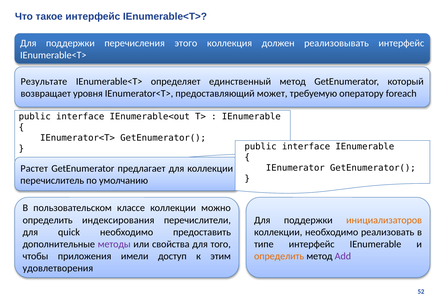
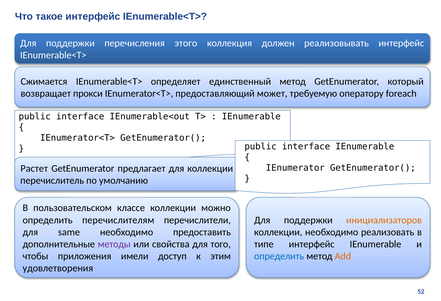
Результате: Результате -> Сжимается (44, 82)
уровня: уровня -> прокси (88, 94)
индексирования: индексирования -> перечислителям (118, 220)
quick: quick -> same (69, 232)
определить colour: orange -> blue (279, 256)
Add colour: purple -> orange (343, 256)
